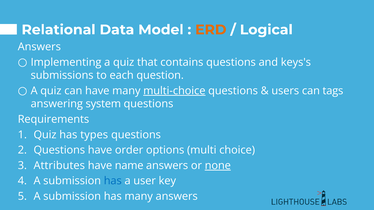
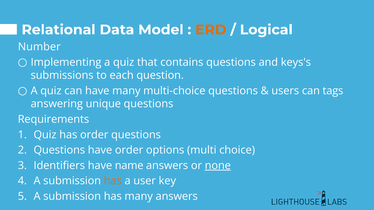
Answers: Answers -> Number (39, 47)
multi-choice underline: present -> none (174, 91)
system: system -> unique (103, 104)
has types: types -> order (94, 135)
Attributes: Attributes -> Identifiers (59, 166)
has colour: blue -> orange (113, 181)
